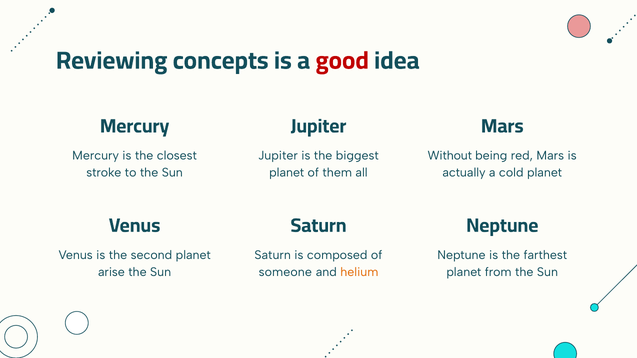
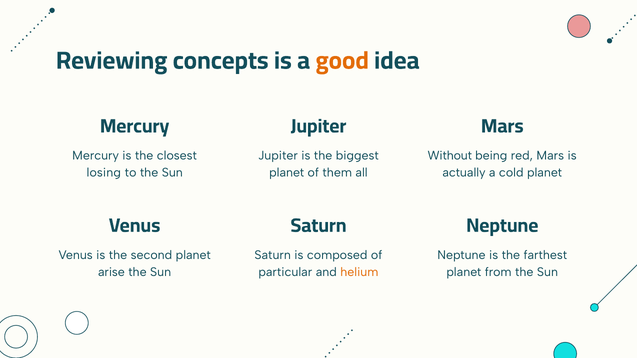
good colour: red -> orange (342, 61)
stroke: stroke -> losing (104, 173)
someone: someone -> particular (285, 272)
